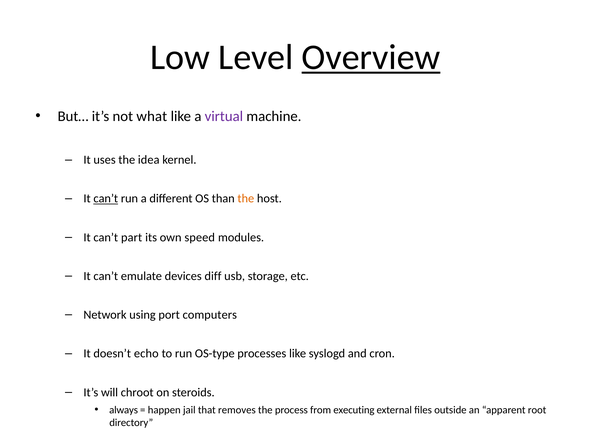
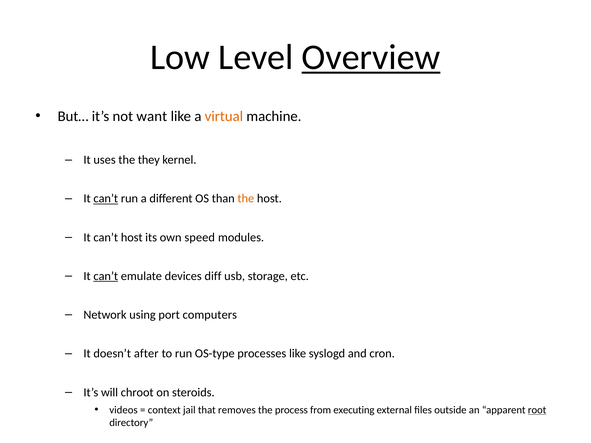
what: what -> want (152, 116)
virtual colour: purple -> orange (224, 116)
idea: idea -> they (149, 160)
can’t part: part -> host (132, 237)
can’t underline: none -> present (106, 276)
echo: echo -> after (146, 354)
always: always -> videos (123, 410)
happen: happen -> context (164, 410)
root underline: none -> present (537, 410)
